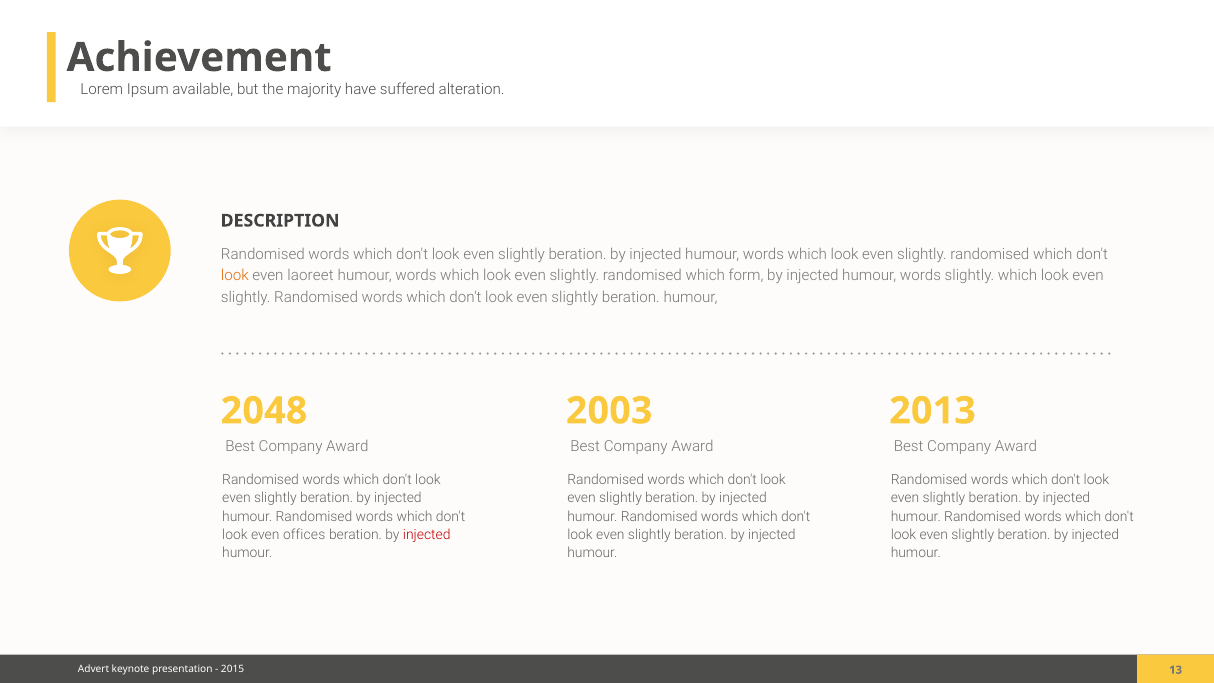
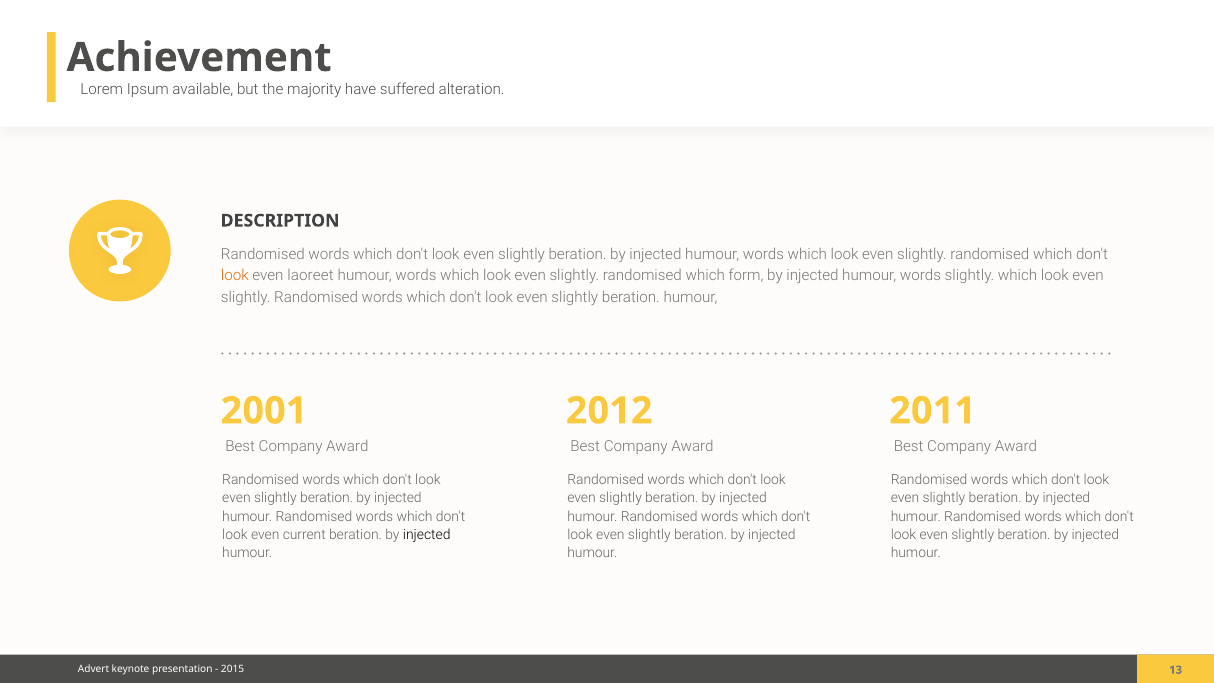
2048: 2048 -> 2001 (264, 411)
2003: 2003 -> 2012 (609, 411)
2013: 2013 -> 2011 (933, 411)
offices: offices -> current (304, 535)
injected colour: red -> black (427, 535)
